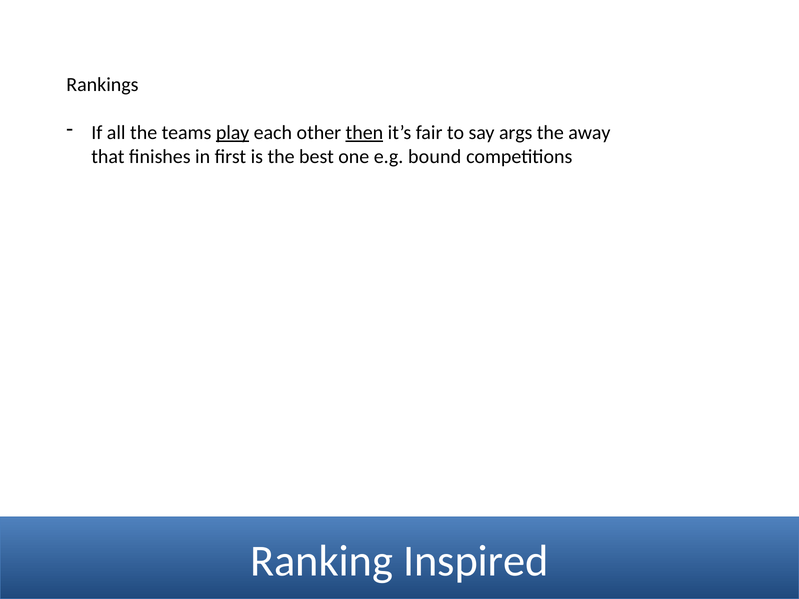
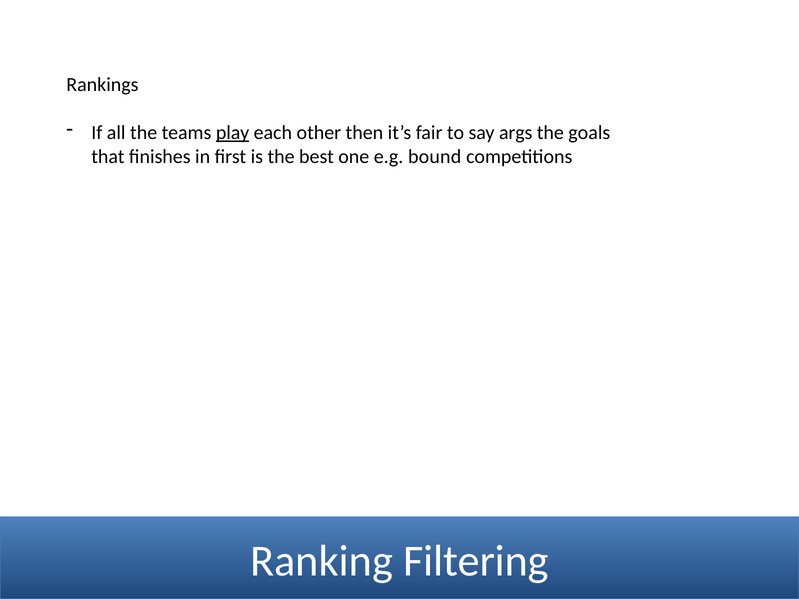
then underline: present -> none (364, 133)
away: away -> goals (589, 133)
Inspired: Inspired -> Filtering (476, 561)
